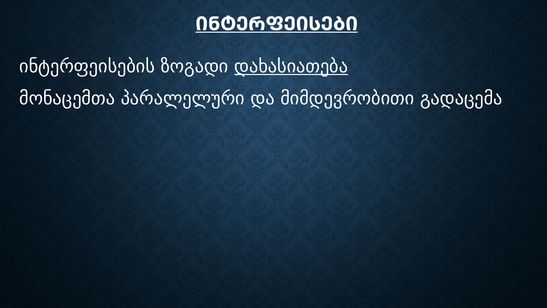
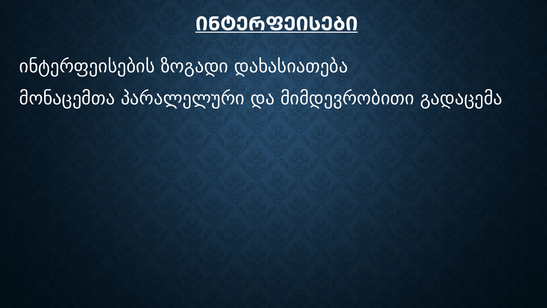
დახასიათება underline: present -> none (291, 67)
